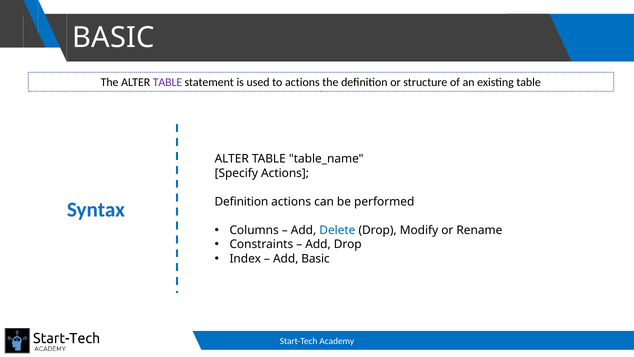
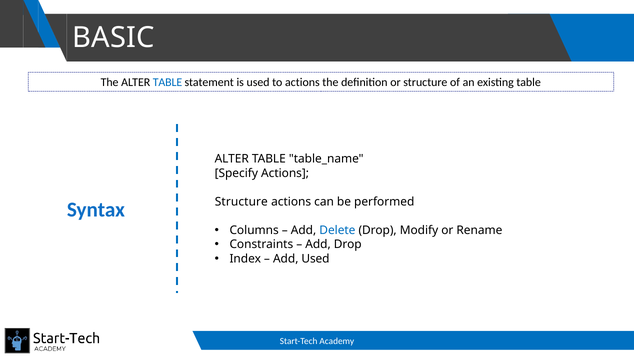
TABLE colour: purple -> blue (168, 82)
Definition: Definition -> Structure (241, 201)
Add Basic: Basic -> Used (315, 259)
